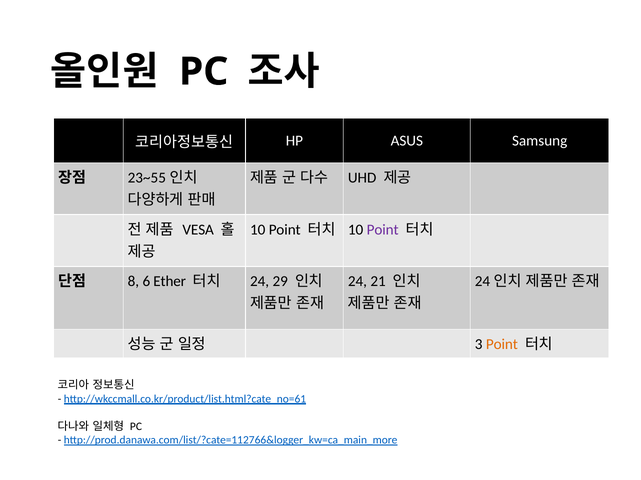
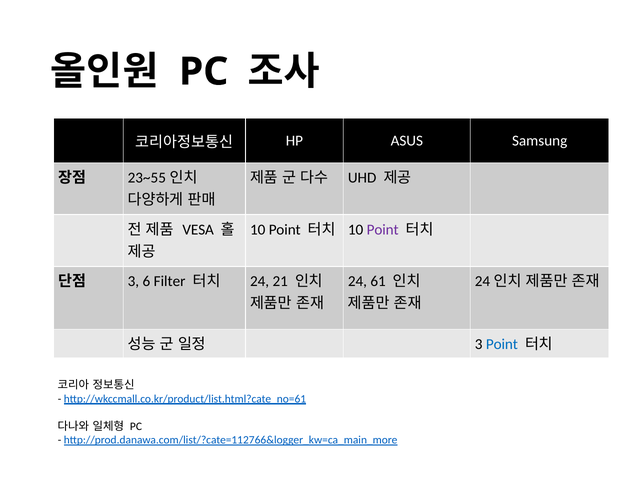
21: 21 -> 61 (378, 282)
8: 8 -> 3 (133, 282)
Ether: Ether -> Filter (170, 282)
29: 29 -> 21 (280, 282)
Point colour: orange -> blue (502, 345)
